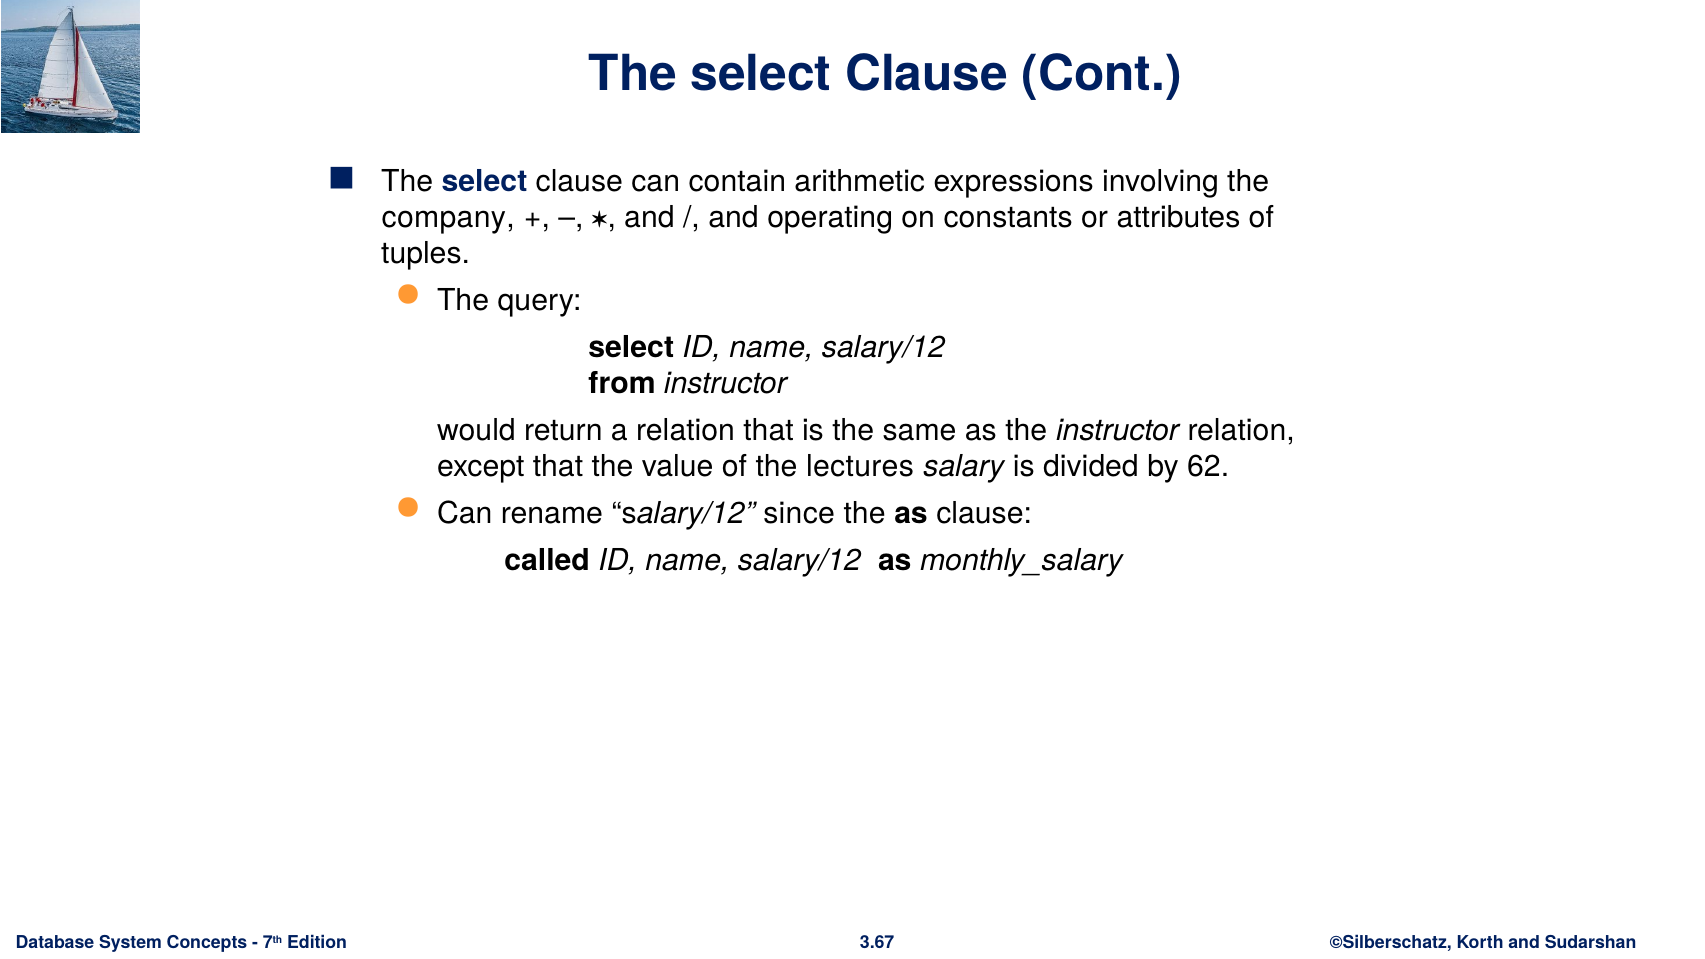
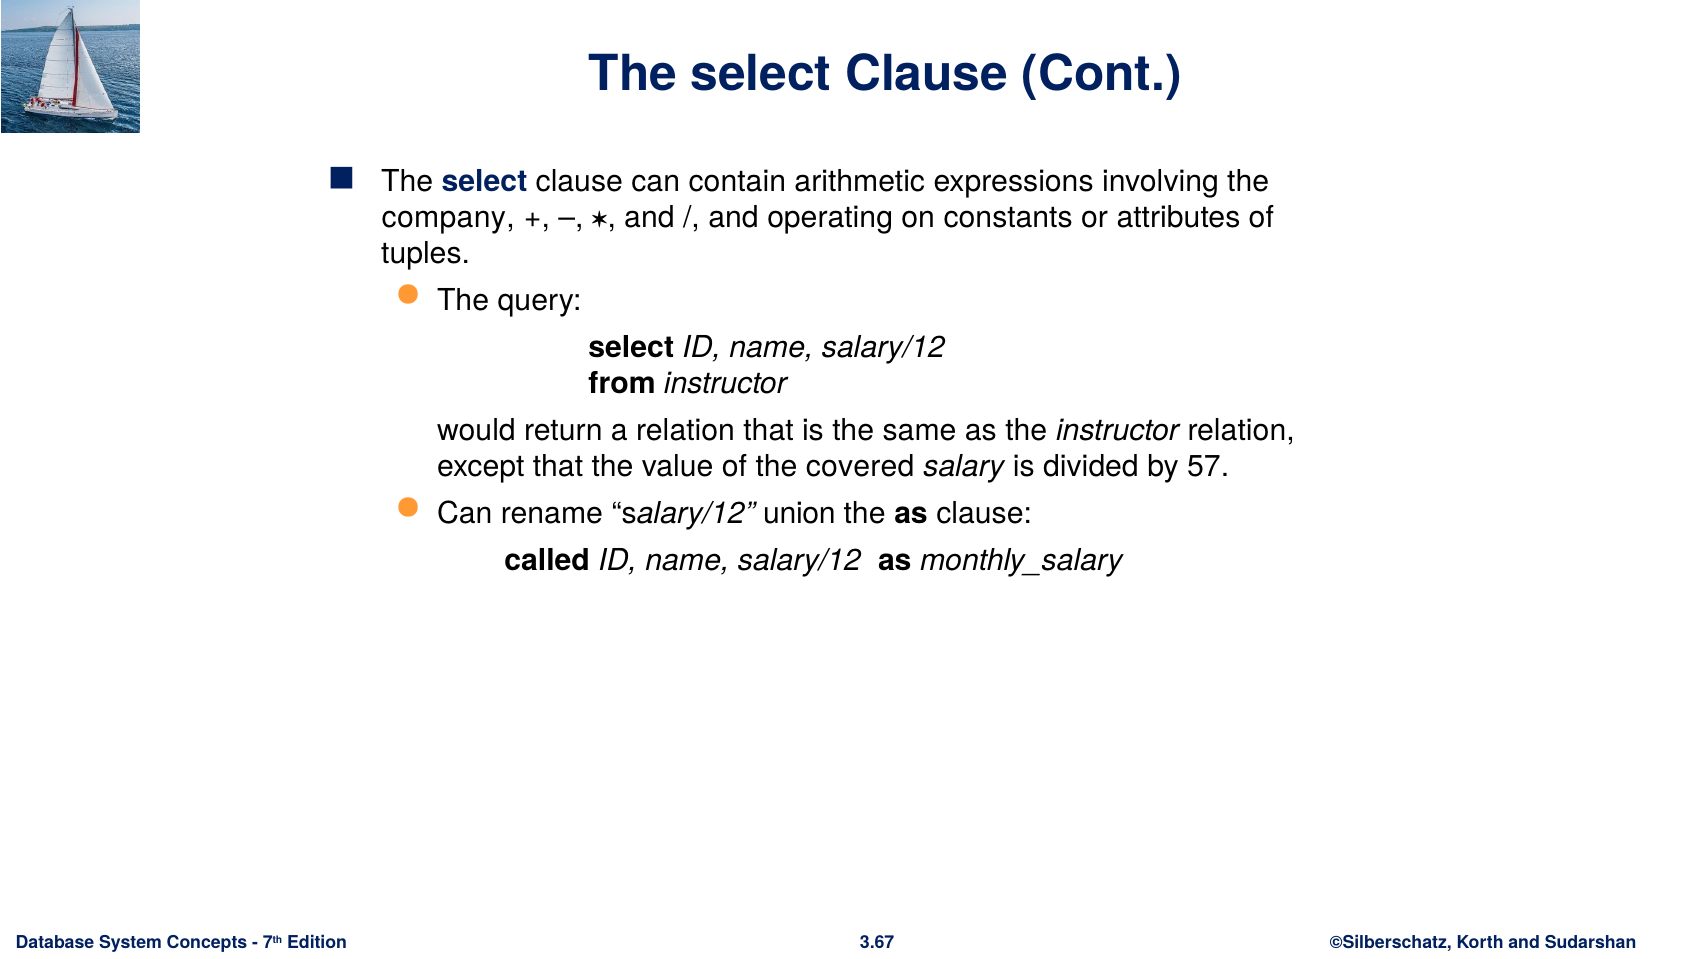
lectures: lectures -> covered (860, 467)
62: 62 -> 57 (1208, 467)
since: since -> union (799, 513)
